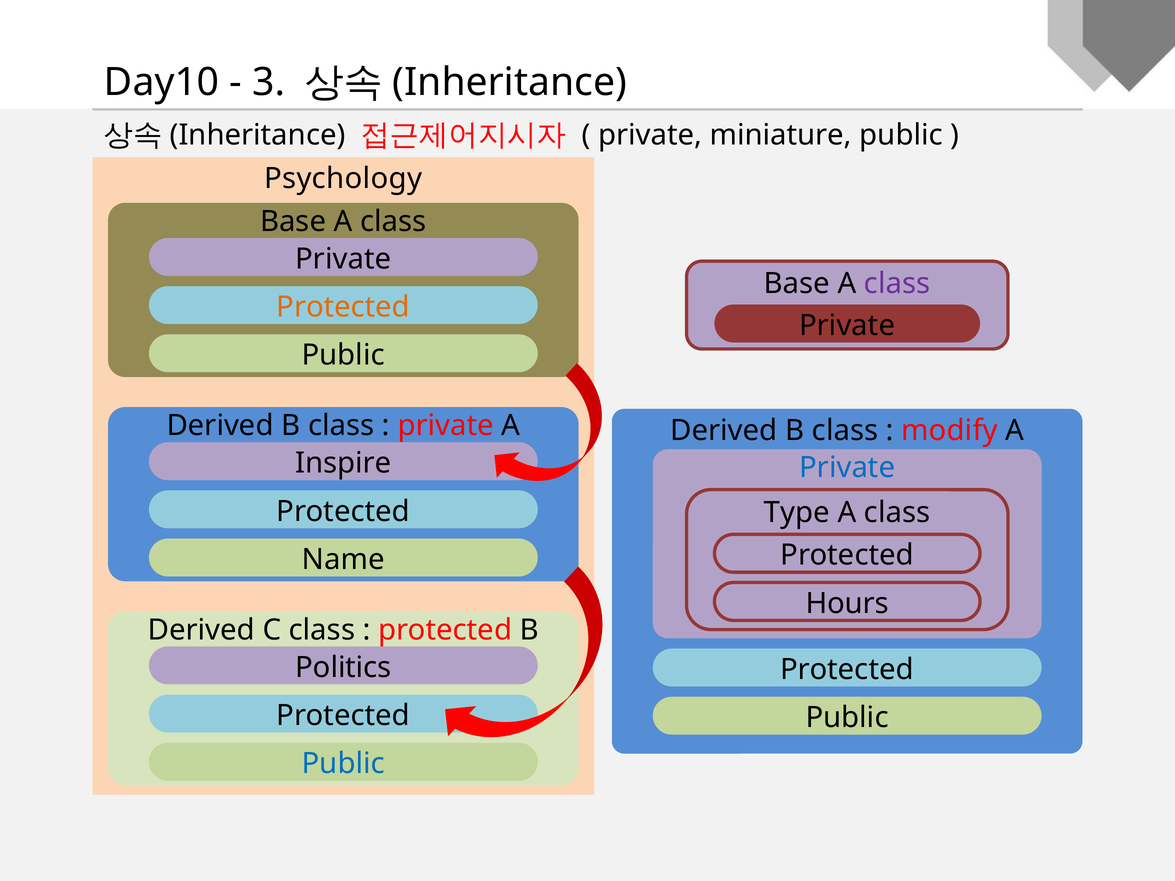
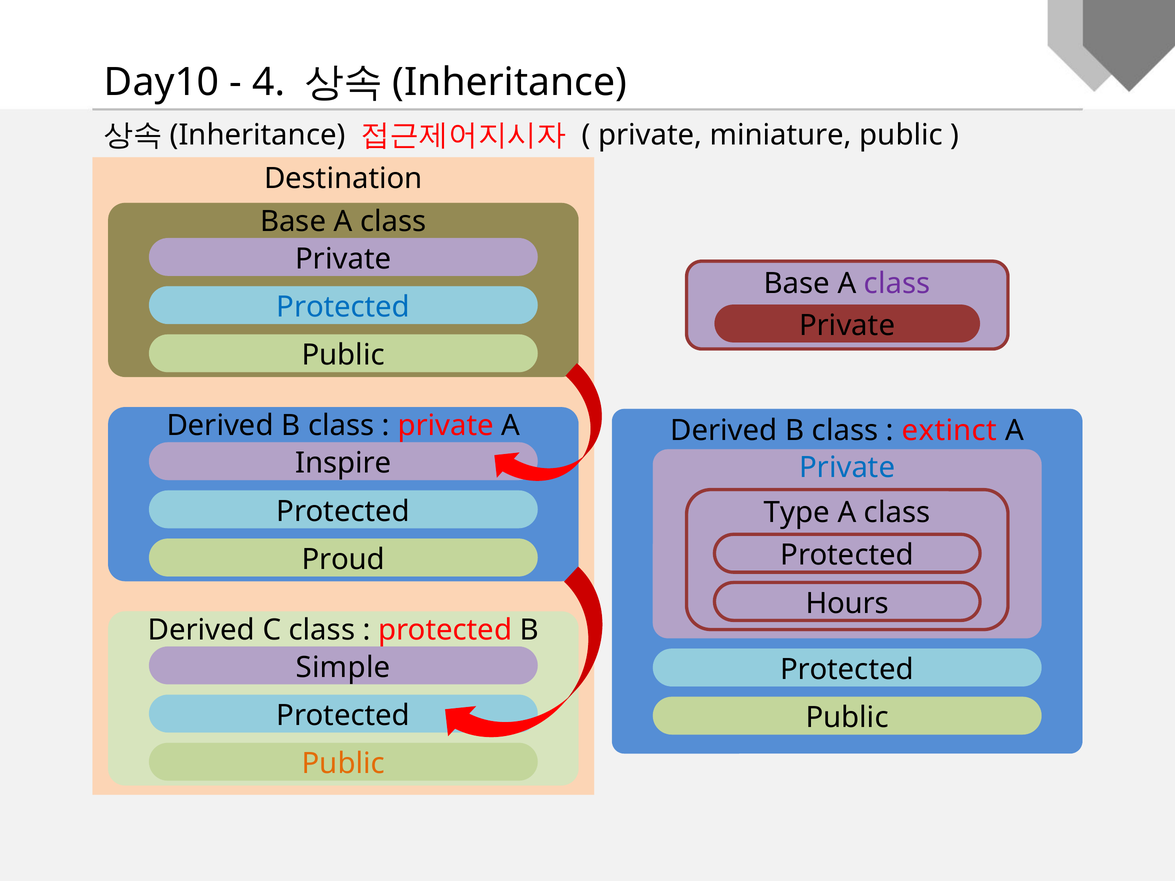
3: 3 -> 4 (269, 82)
Psychology: Psychology -> Destination (343, 179)
Protected colour: orange -> blue (343, 307)
modify: modify -> extinct (949, 431)
Name: Name -> Proud (343, 560)
Politics: Politics -> Simple (343, 668)
Public colour: blue -> orange (343, 764)
